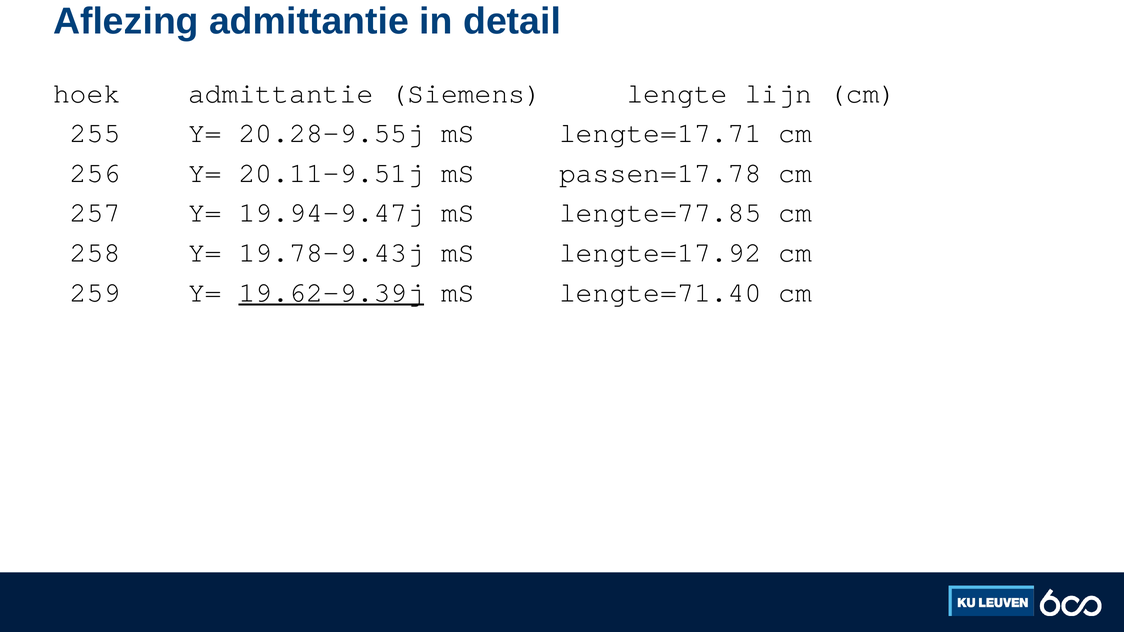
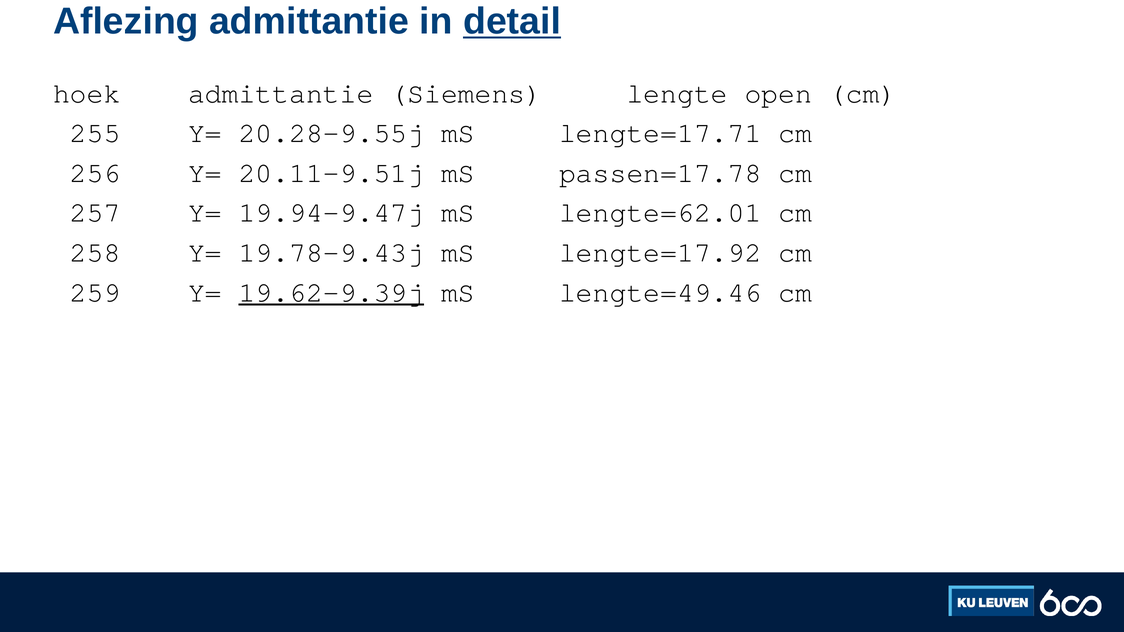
detail underline: none -> present (512, 21)
lijn: lijn -> open (778, 93)
lengte=77.85: lengte=77.85 -> lengte=62.01 (660, 213)
lengte=71.40: lengte=71.40 -> lengte=49.46 (660, 292)
